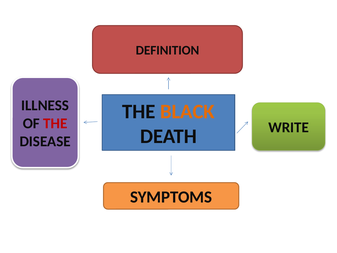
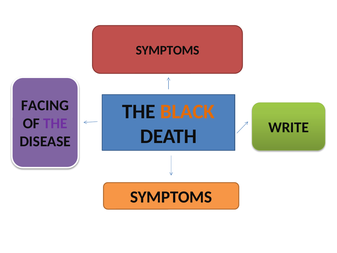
DEFINITION: DEFINITION -> SYMPTOMS (168, 50)
ILLNESS: ILLNESS -> FACING (45, 105)
THE colour: red -> purple (55, 123)
